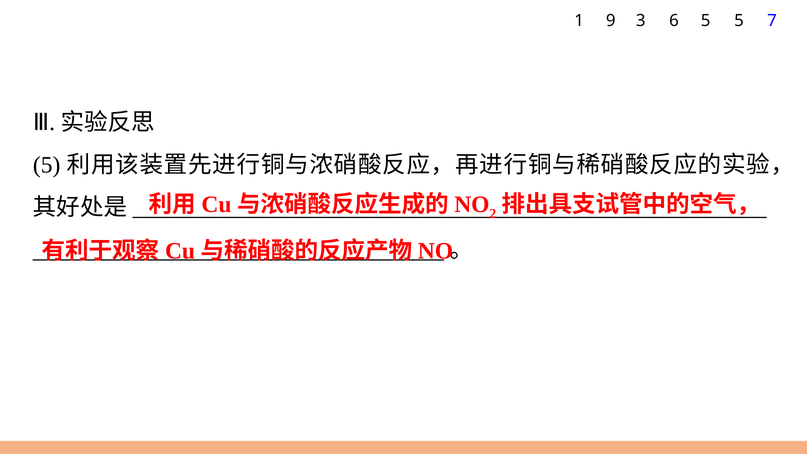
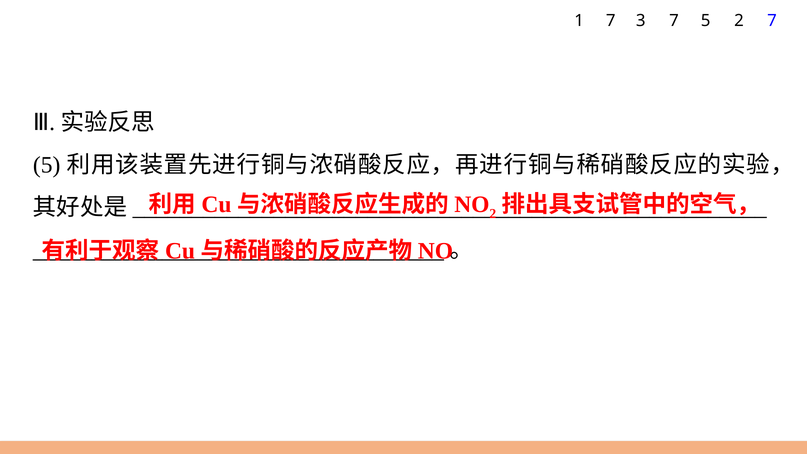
1 9: 9 -> 7 (611, 21)
3 6: 6 -> 7 (674, 21)
5 5: 5 -> 2 (739, 21)
